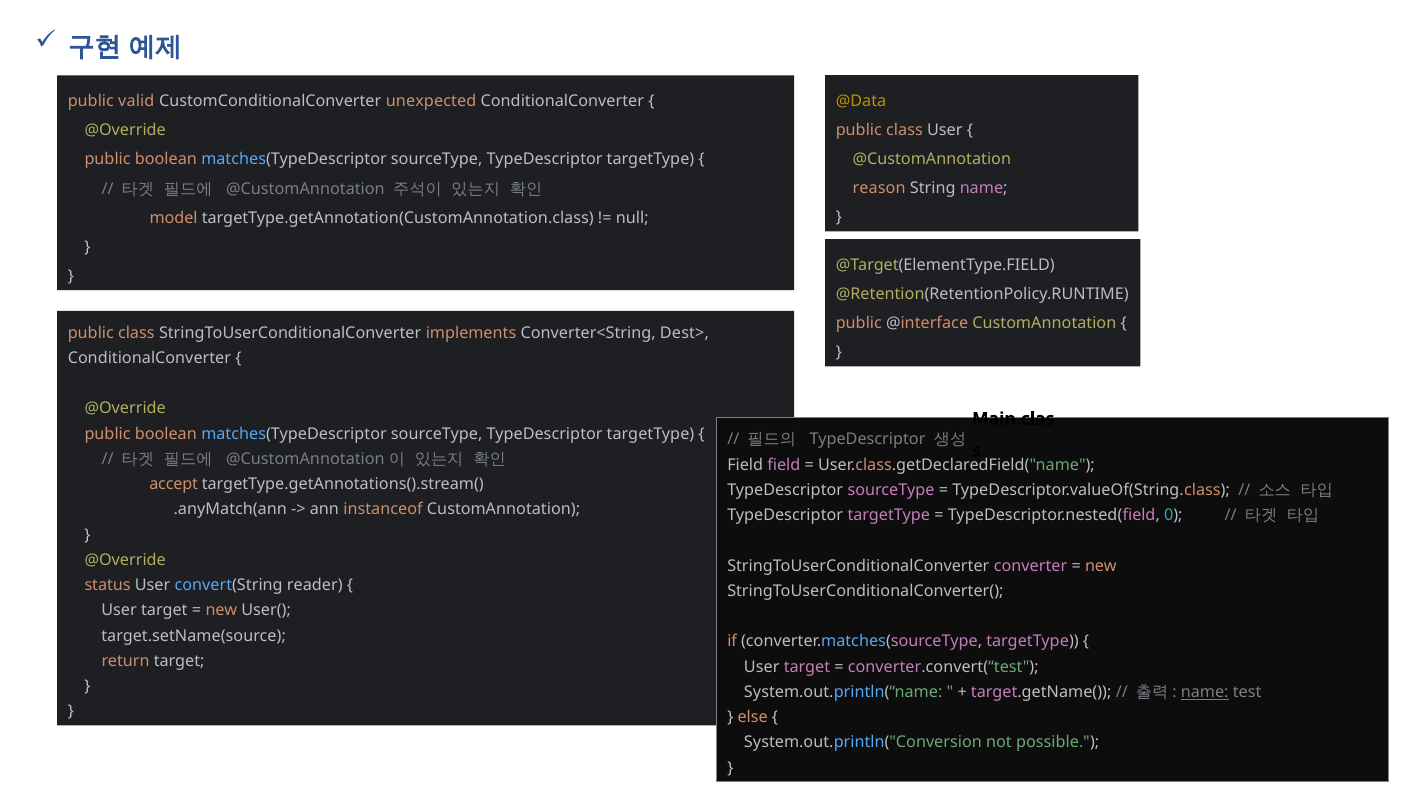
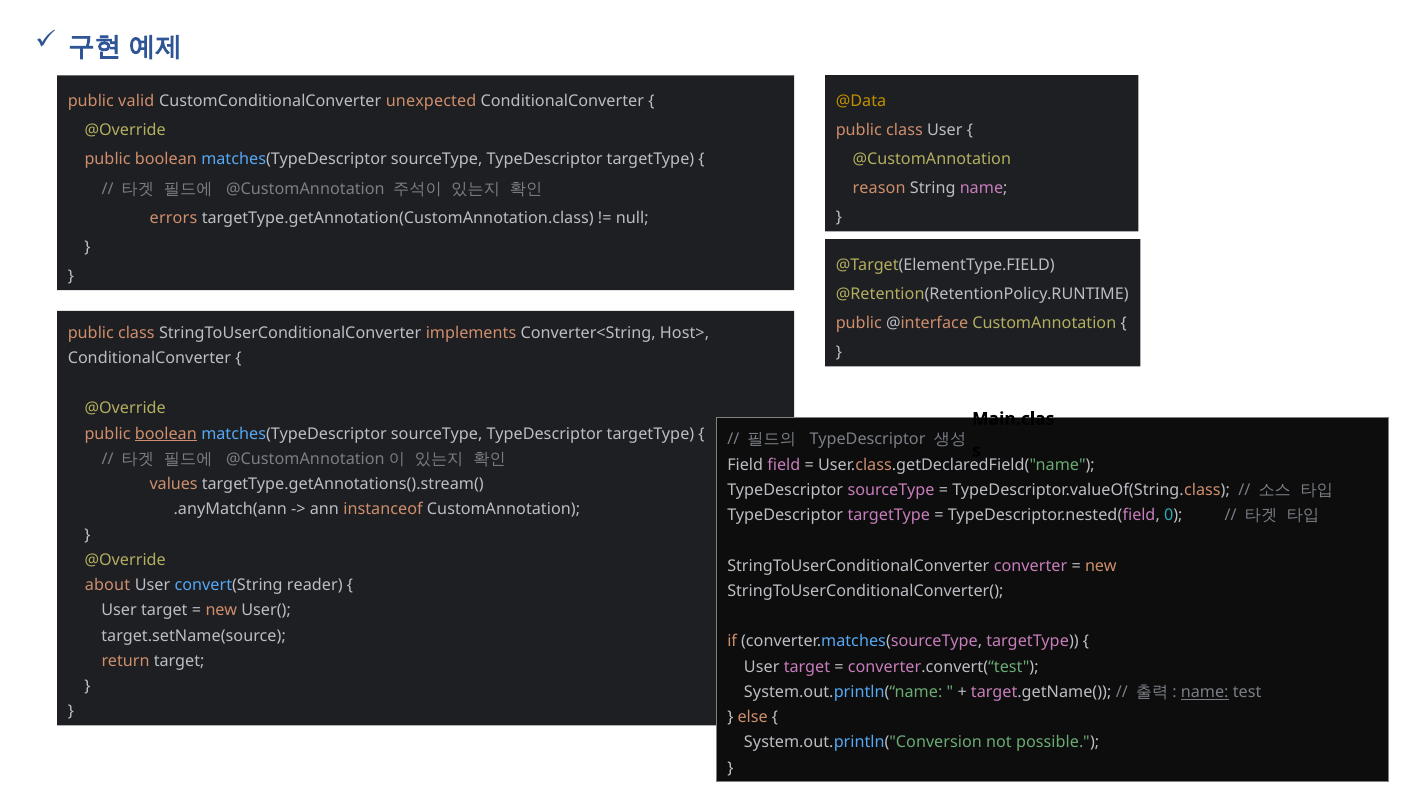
model: model -> errors (174, 218)
Dest>: Dest> -> Host> (685, 333)
boolean underline: none -> present (166, 434)
accept: accept -> values (174, 484)
status: status -> about (107, 585)
